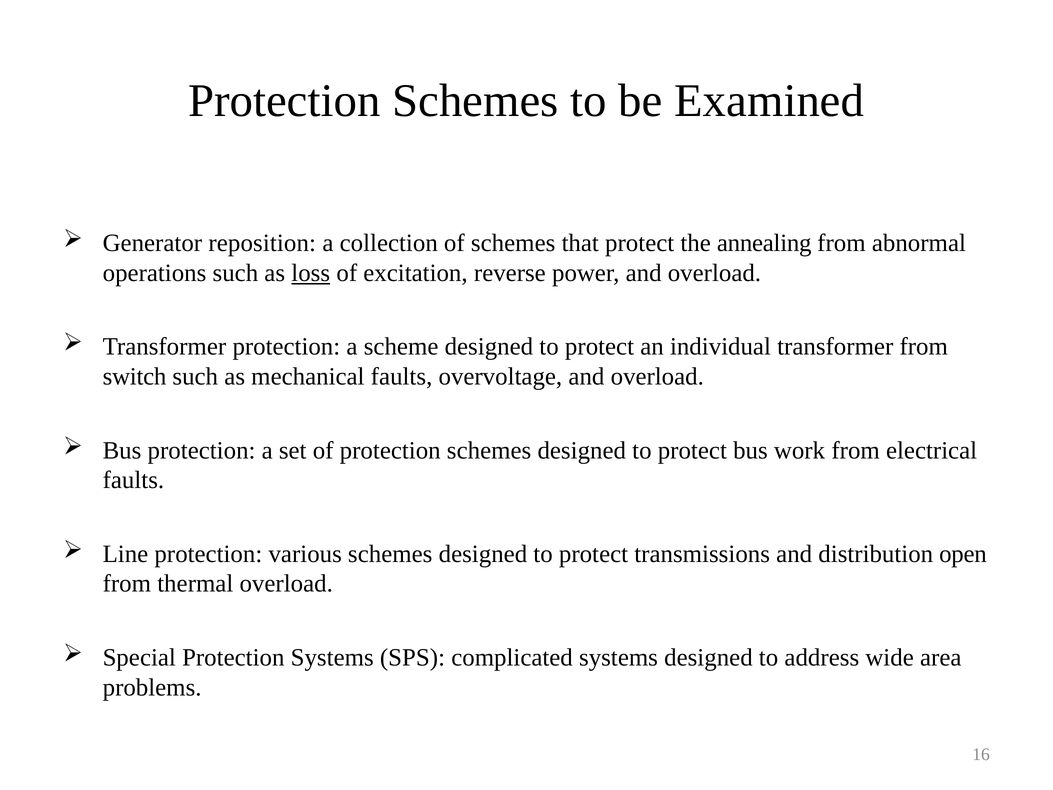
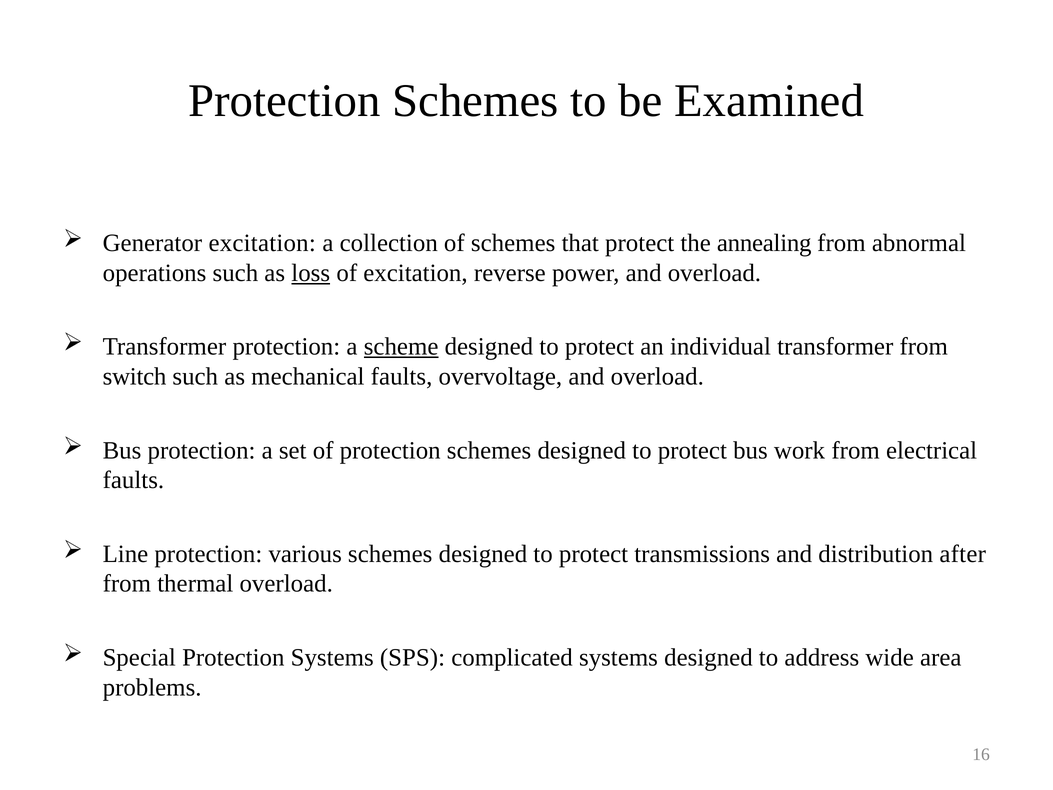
Generator reposition: reposition -> excitation (262, 243)
scheme underline: none -> present (401, 347)
open: open -> after (963, 554)
